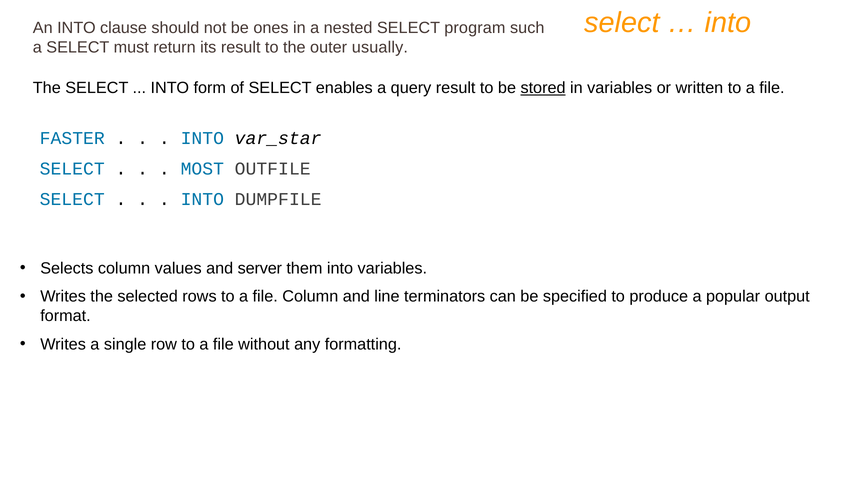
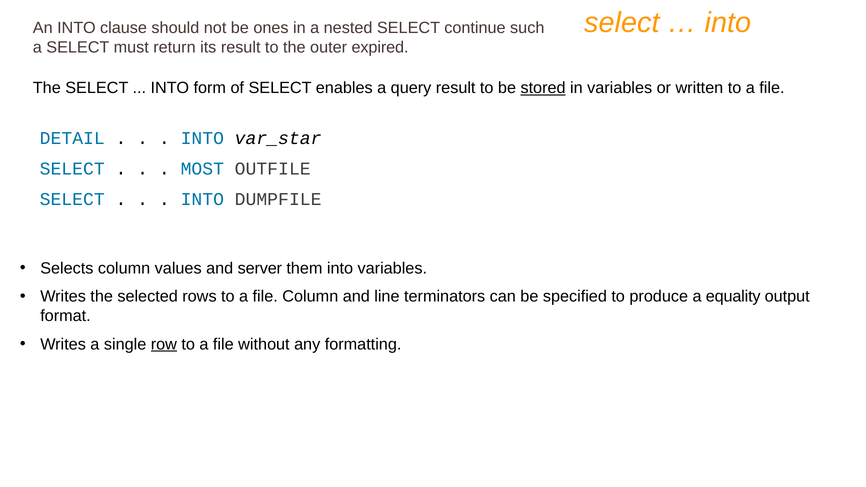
program: program -> continue (475, 28)
usually: usually -> expired (380, 47)
FASTER: FASTER -> DETAIL (72, 139)
popular: popular -> equality (733, 297)
row underline: none -> present (164, 344)
